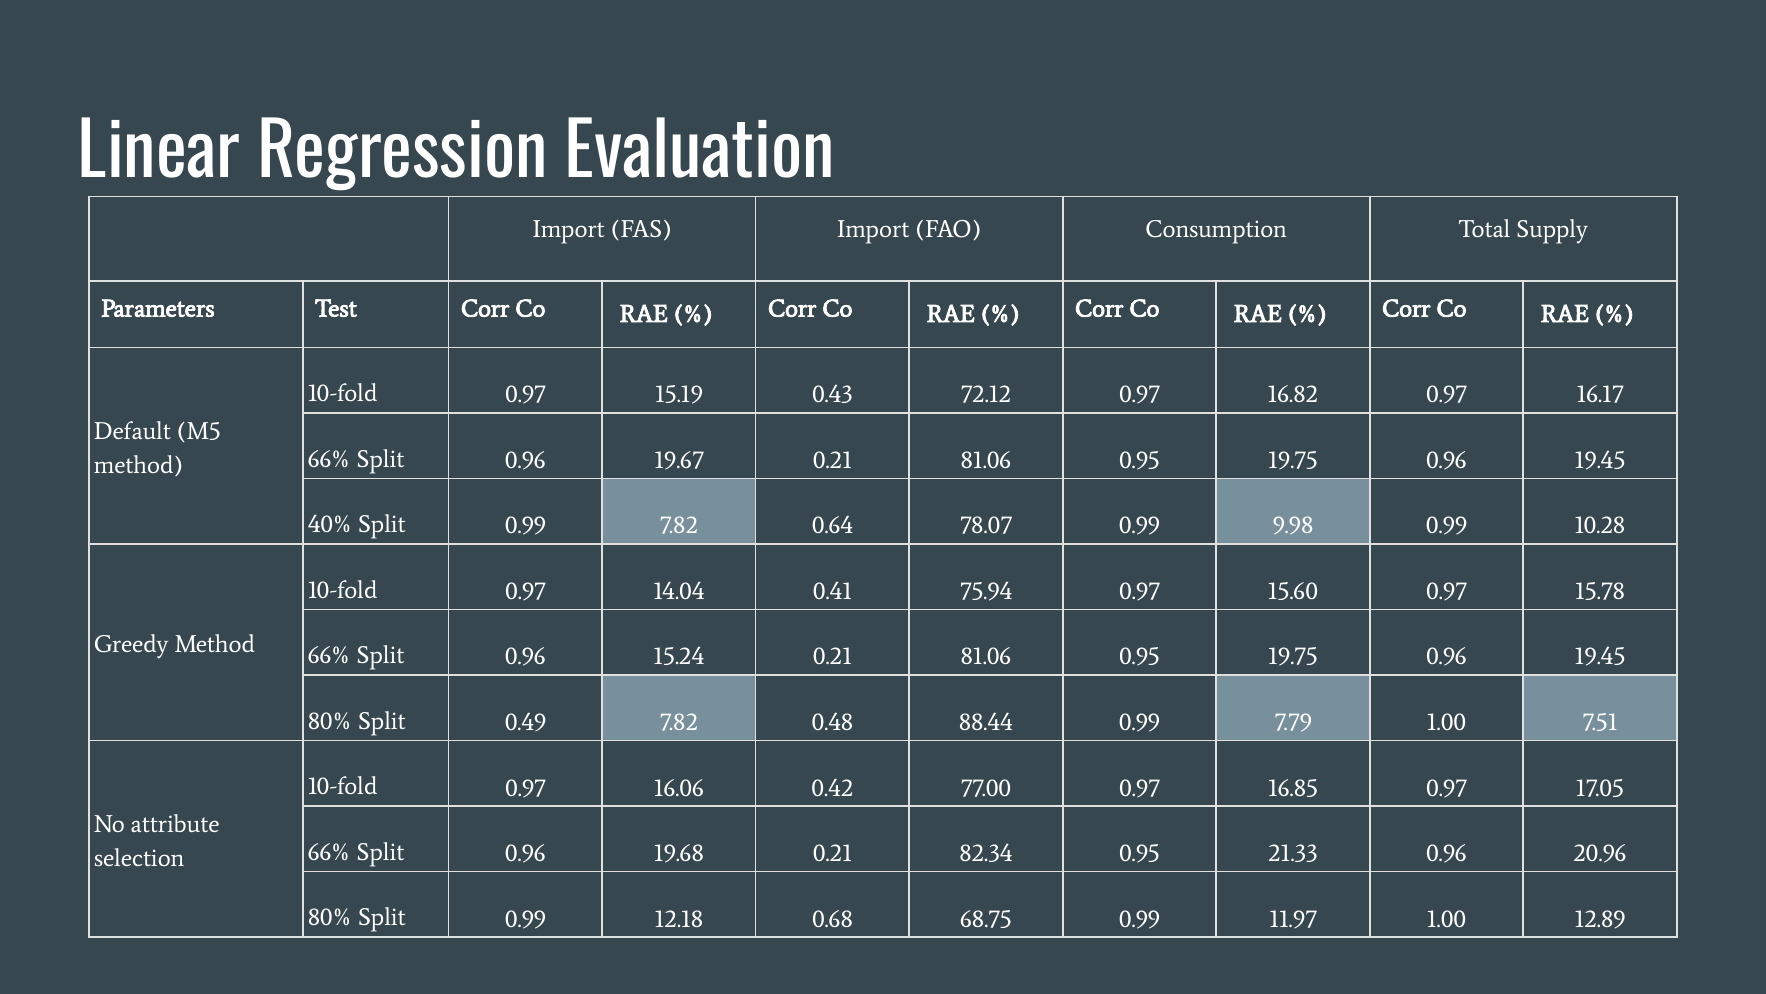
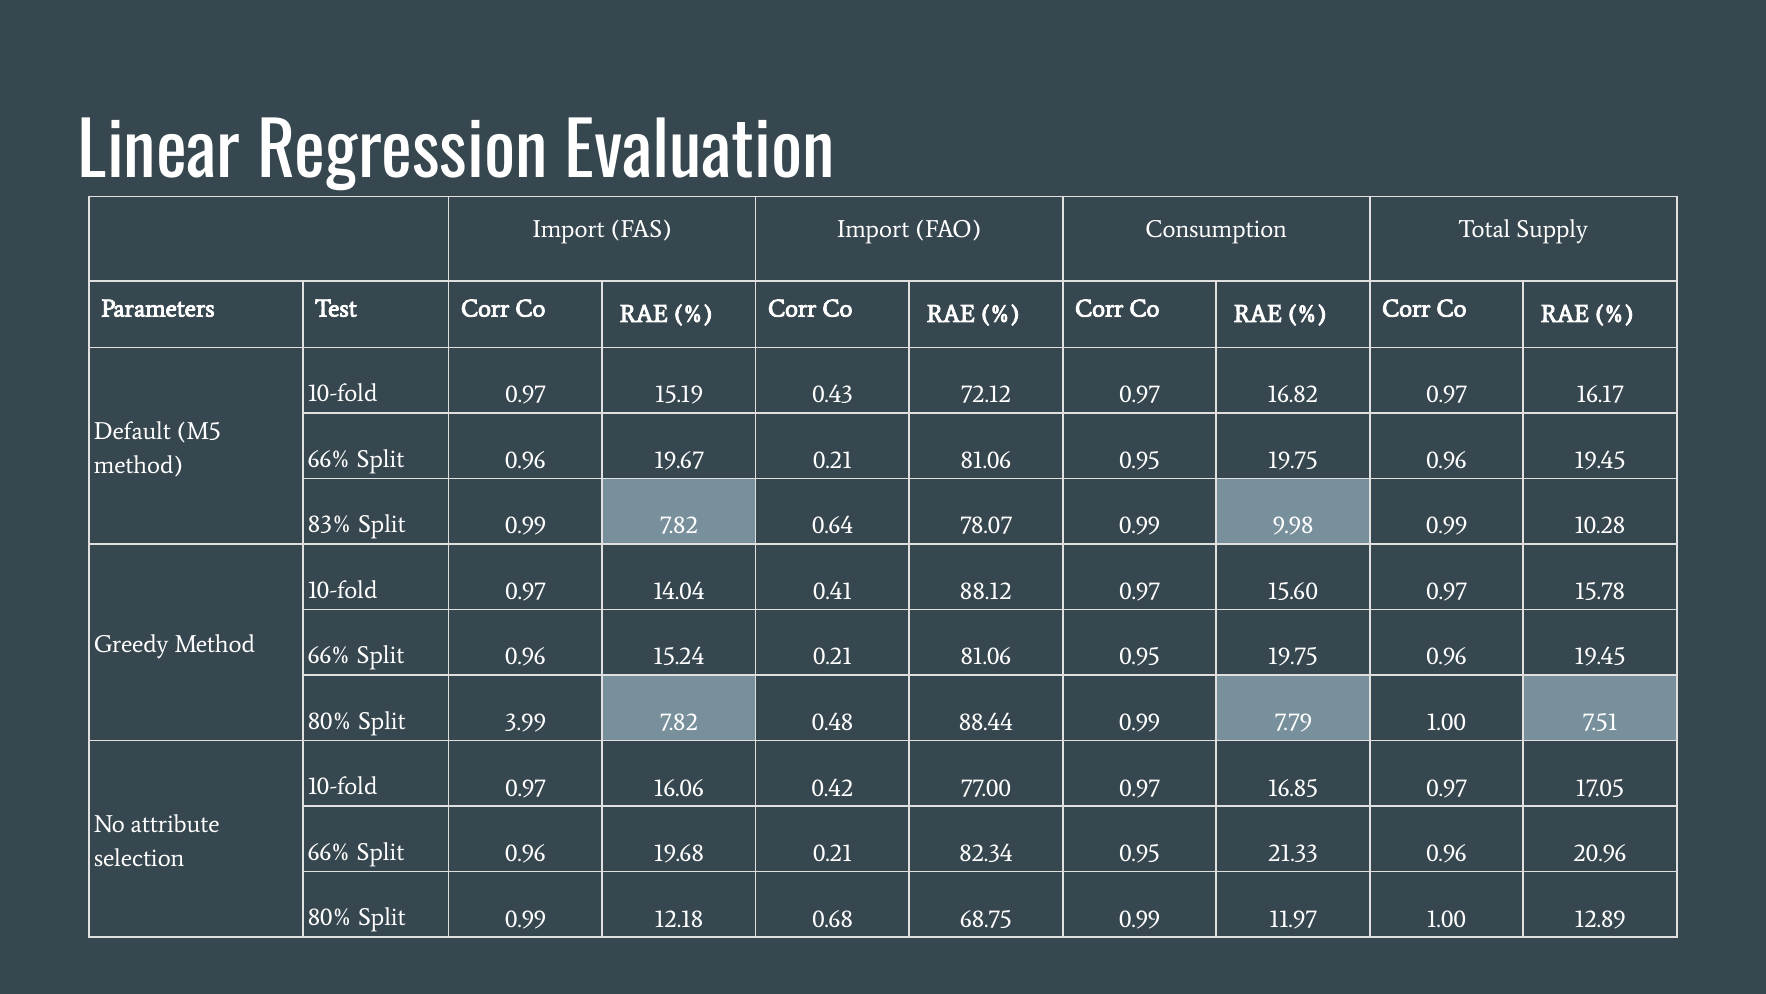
40%: 40% -> 83% (330, 524)
75.94: 75.94 -> 88.12 (986, 591)
0.49: 0.49 -> 3.99 (525, 722)
